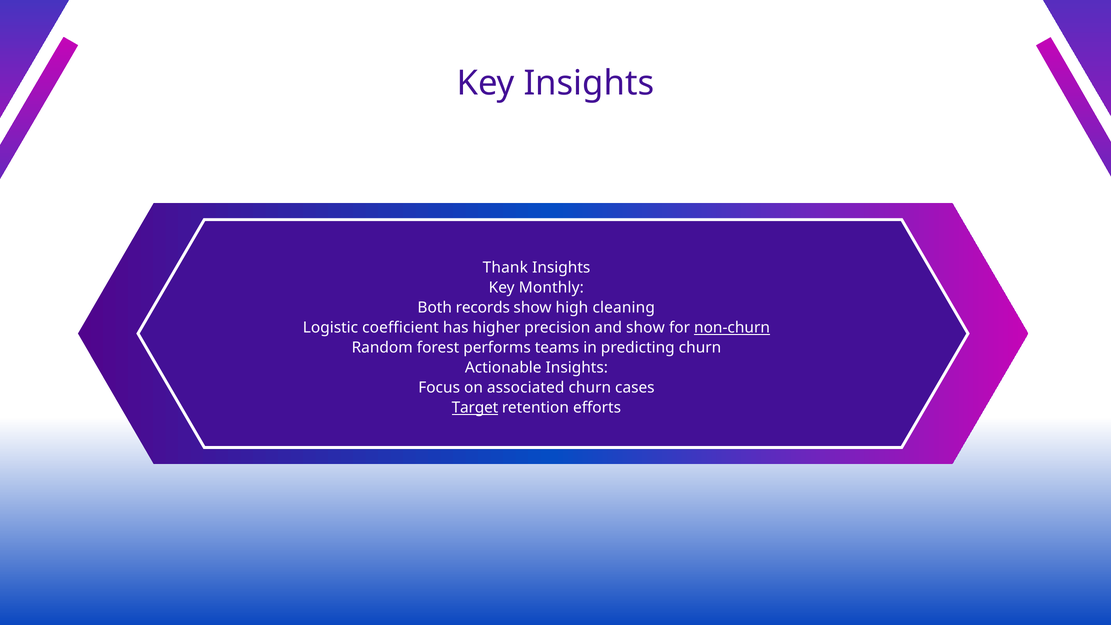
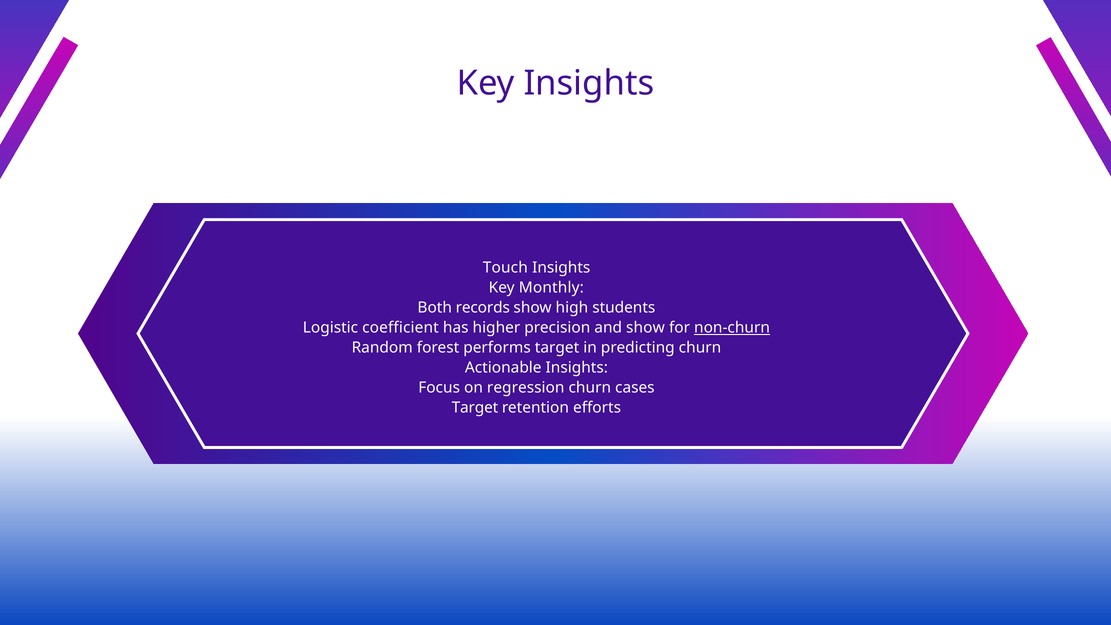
Thank: Thank -> Touch (505, 267)
cleaning: cleaning -> students (624, 308)
performs teams: teams -> target (557, 348)
associated: associated -> regression (526, 388)
Target underline: present -> none (475, 408)
